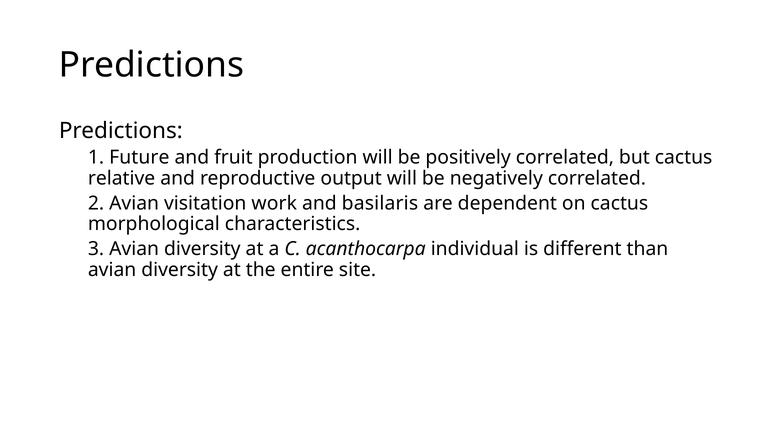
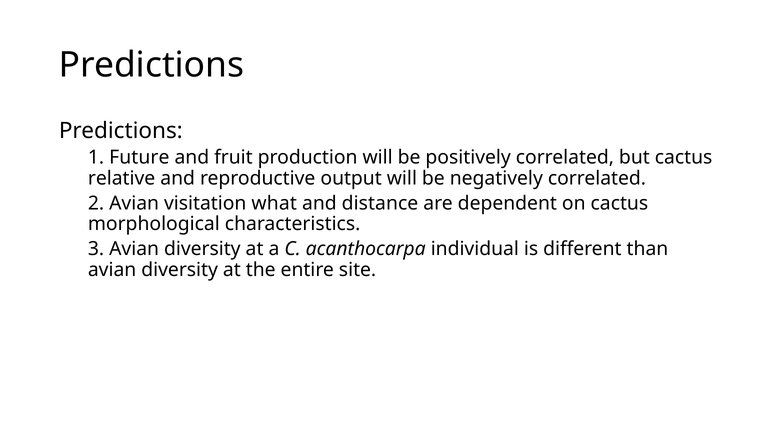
work: work -> what (274, 203)
basilaris: basilaris -> distance (380, 203)
